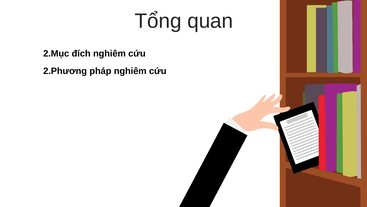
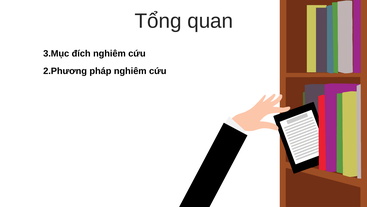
2.Mục: 2.Mục -> 3.Mục (56, 53)
